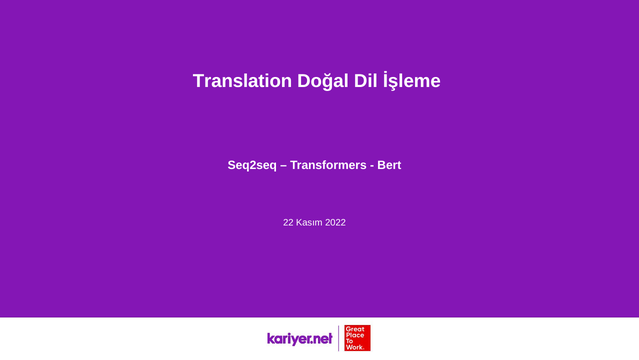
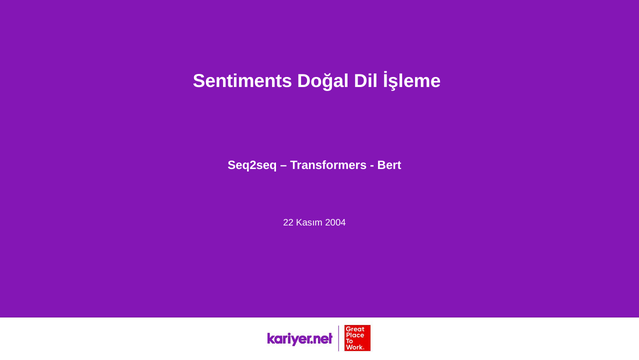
Translation: Translation -> Sentiments (243, 81)
2022: 2022 -> 2004 (336, 223)
